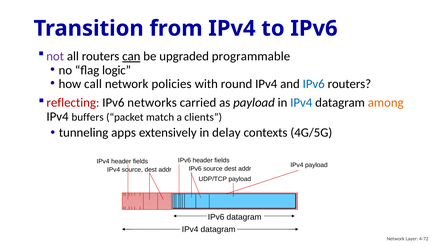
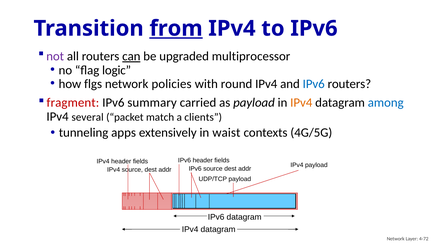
from underline: none -> present (176, 28)
programmable: programmable -> multiprocessor (251, 56)
call: call -> flgs (93, 84)
reflecting: reflecting -> fragment (73, 103)
networks: networks -> summary (152, 103)
IPv4 colour: blue -> orange (301, 103)
among colour: orange -> blue (386, 103)
buffers: buffers -> several (88, 117)
delay: delay -> waist (226, 133)
